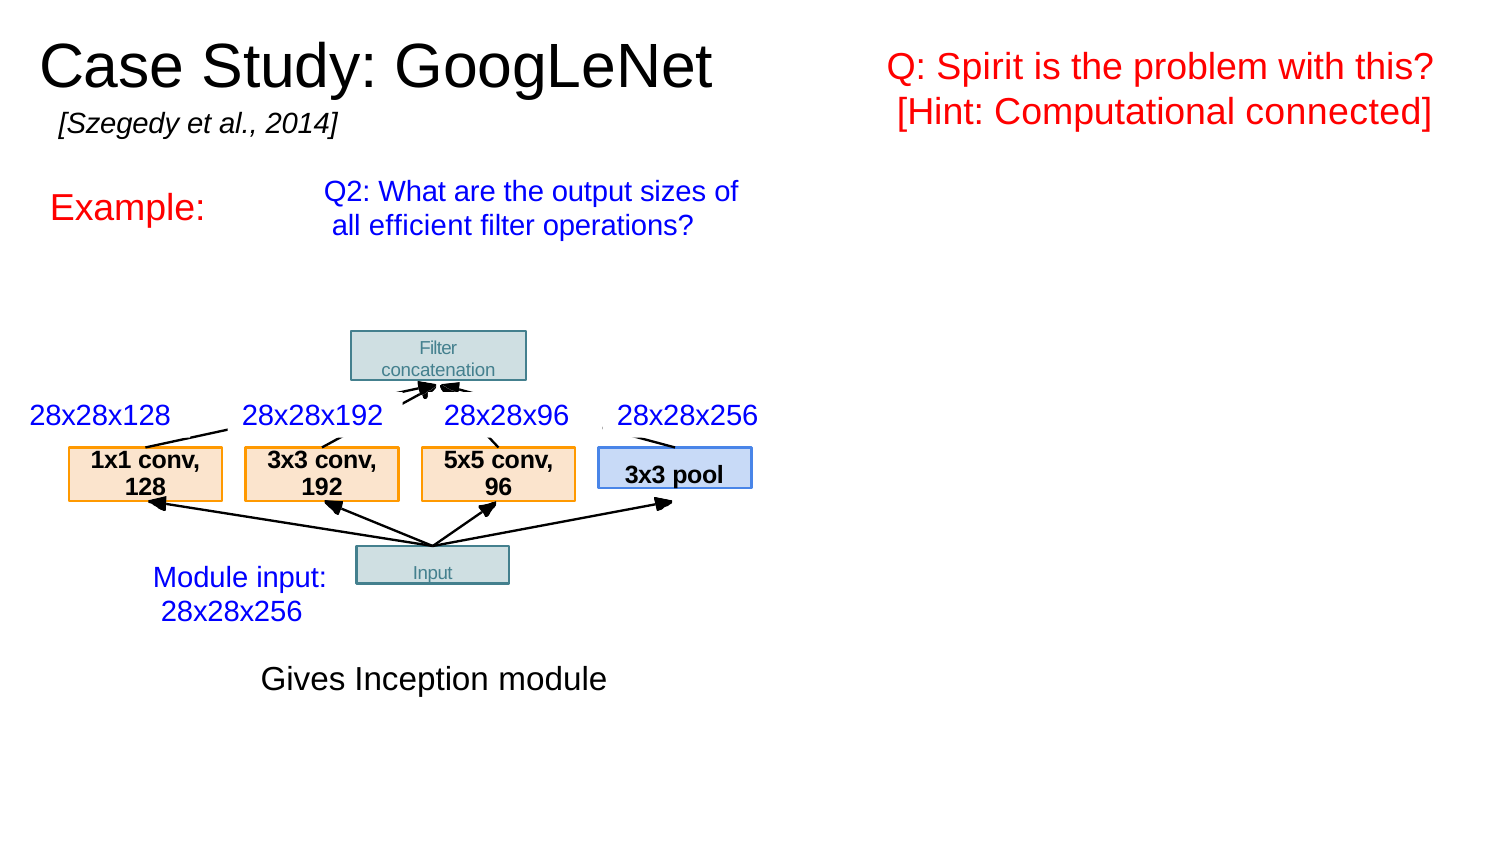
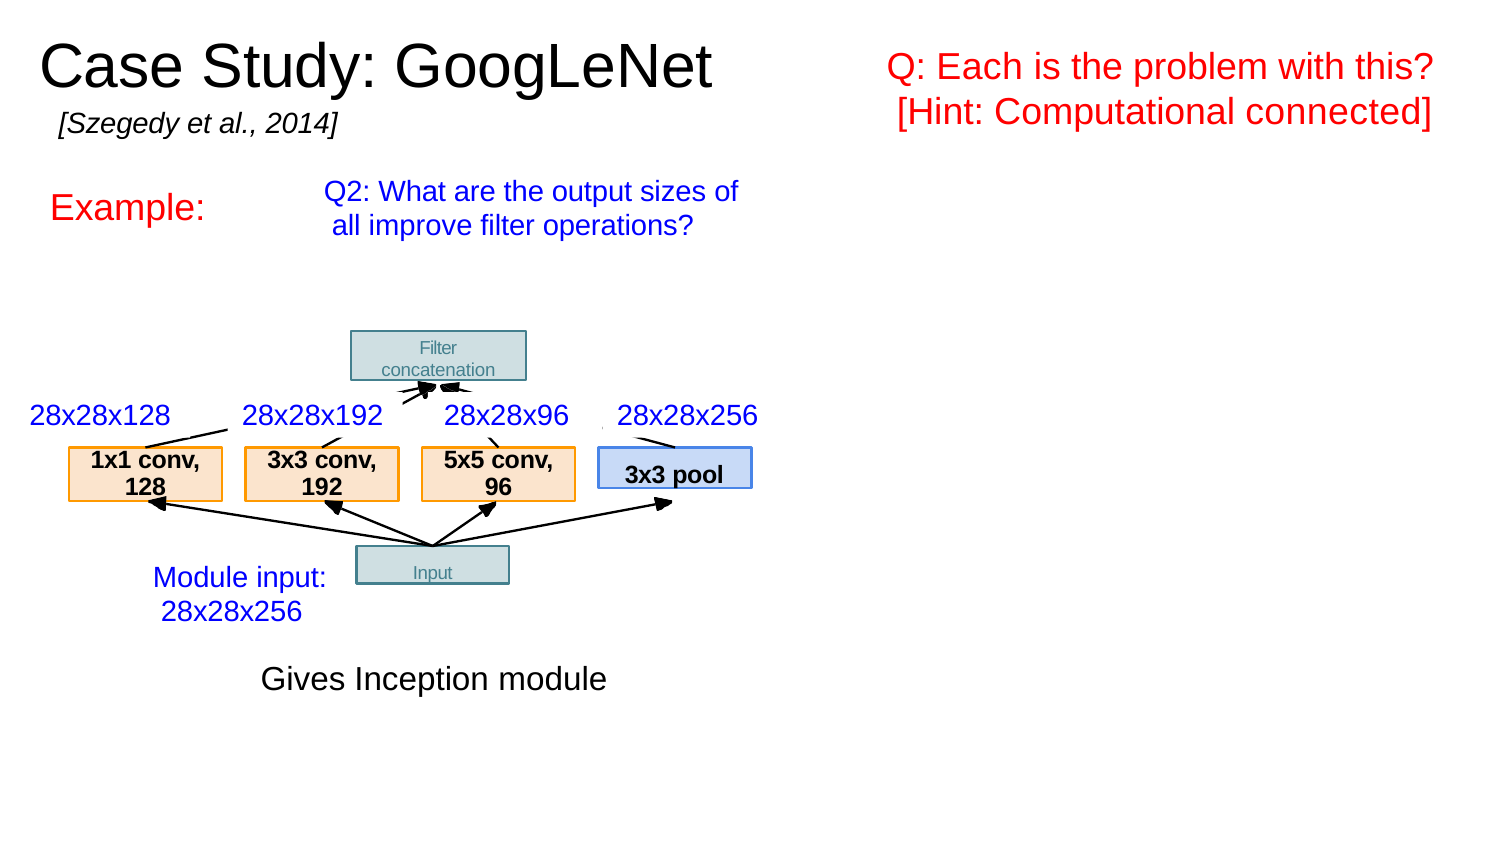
Spirit: Spirit -> Each (980, 67)
efficient: efficient -> improve (421, 226)
